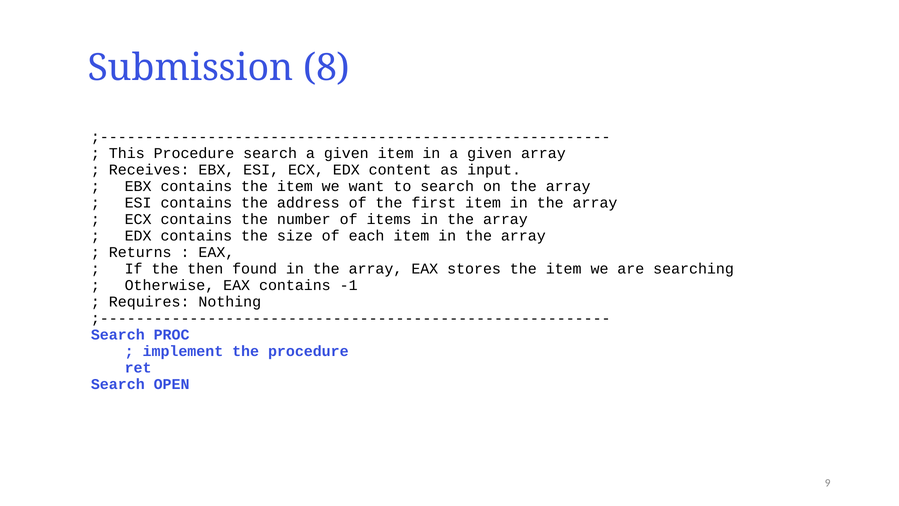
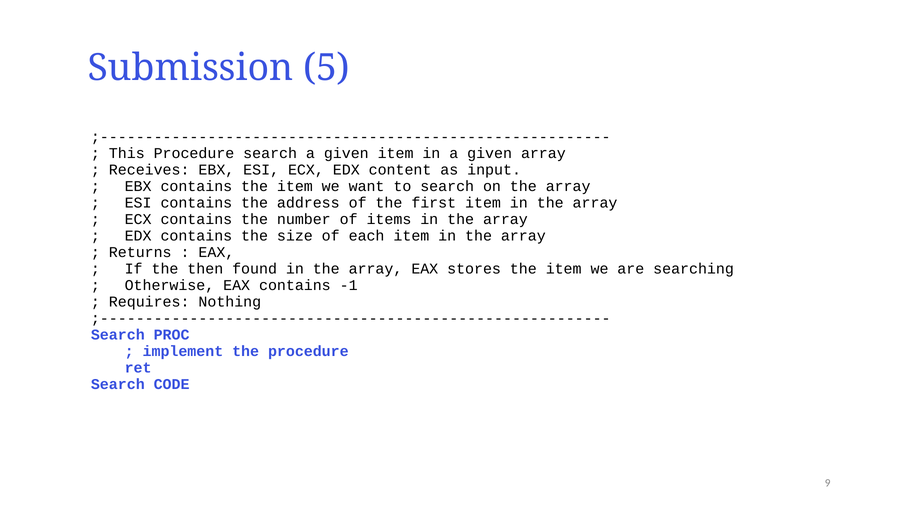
8: 8 -> 5 (327, 68)
OPEN: OPEN -> CODE (172, 384)
